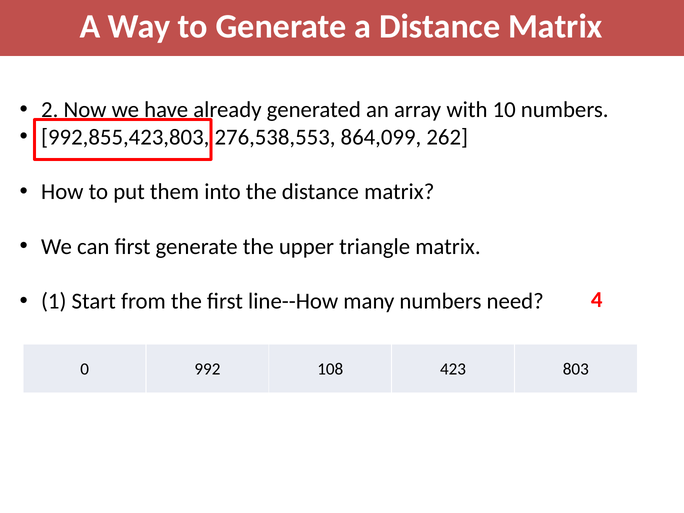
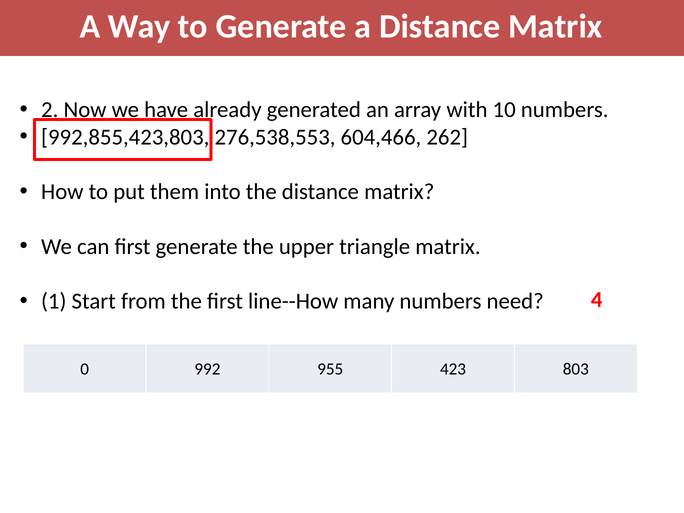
864,099: 864,099 -> 604,466 (381, 137)
108: 108 -> 955 (330, 369)
